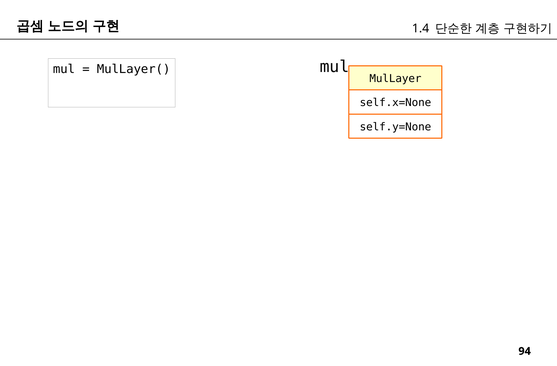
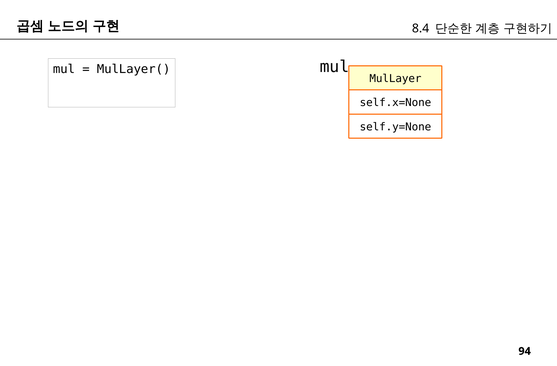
1.4: 1.4 -> 8.4 (421, 29)
